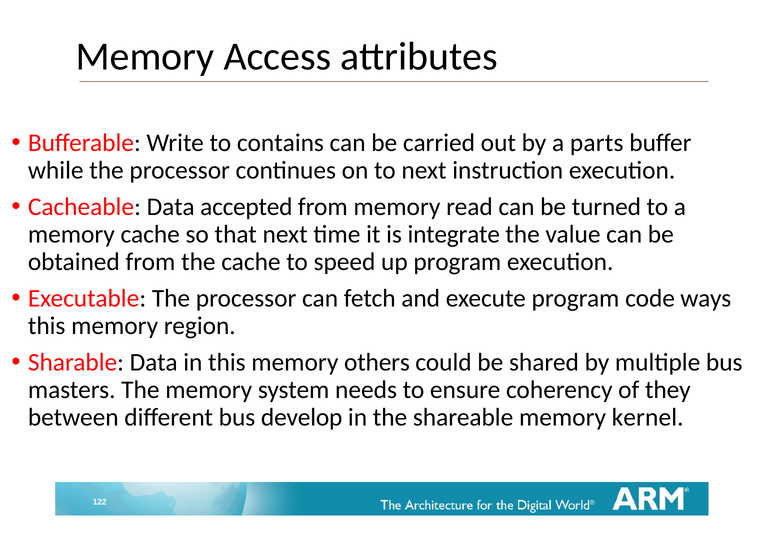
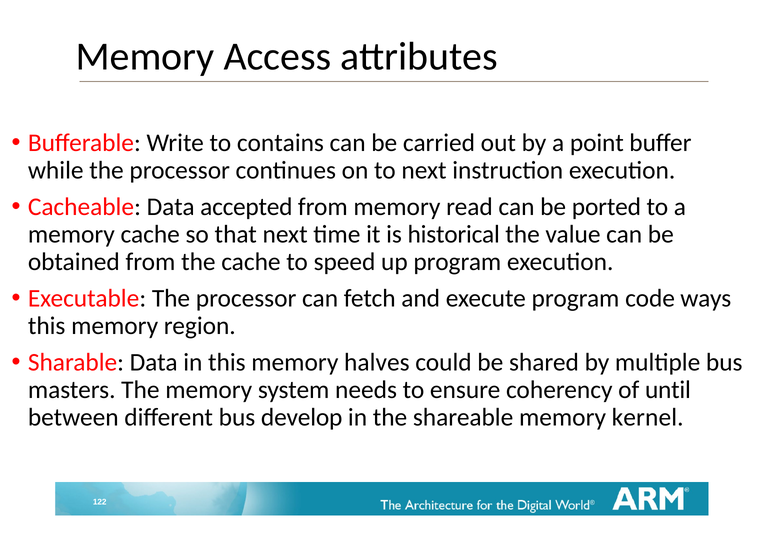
parts: parts -> point (597, 143)
turned: turned -> ported (606, 207)
integrate: integrate -> historical (454, 234)
others: others -> halves (377, 362)
they: they -> until (668, 390)
